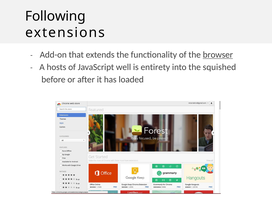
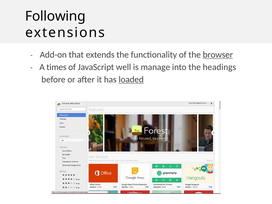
hosts: hosts -> times (57, 67)
entirety: entirety -> manage (155, 67)
squished: squished -> headings (219, 67)
loaded underline: none -> present (131, 79)
